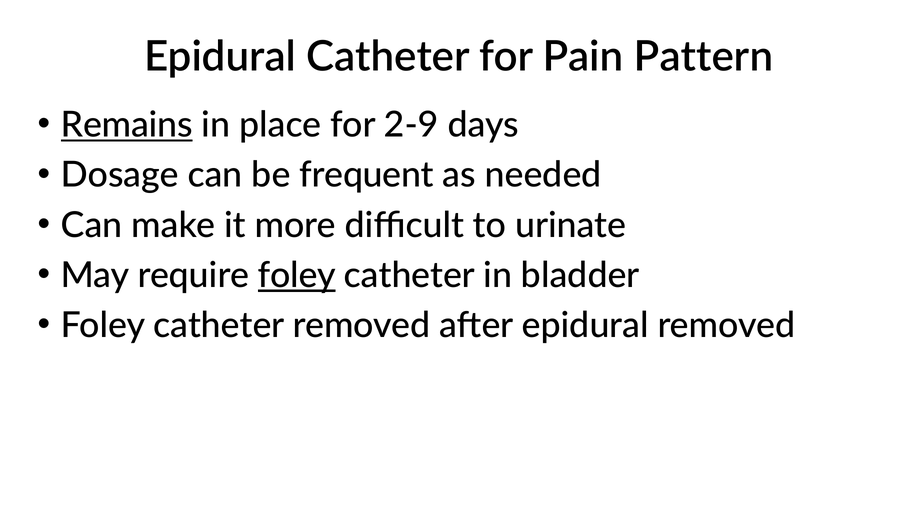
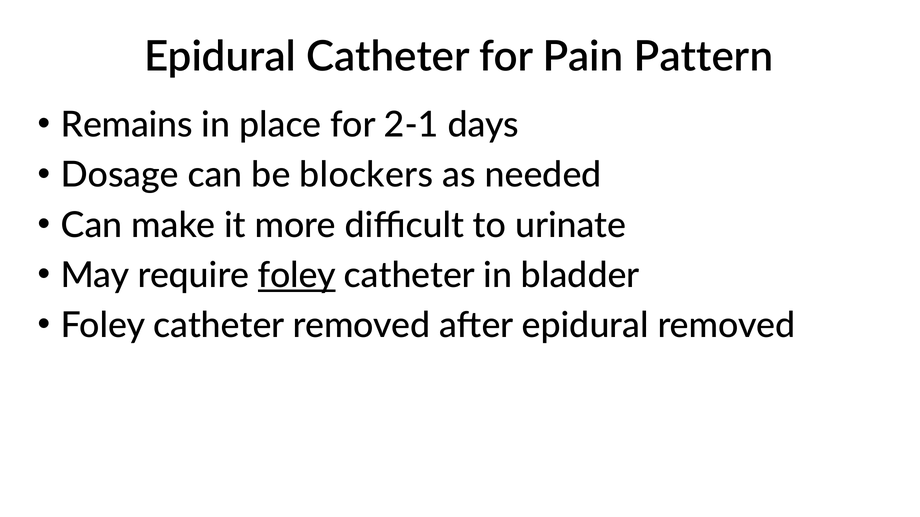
Remains underline: present -> none (127, 125)
2-9: 2-9 -> 2-1 (411, 125)
frequent: frequent -> blockers (366, 175)
